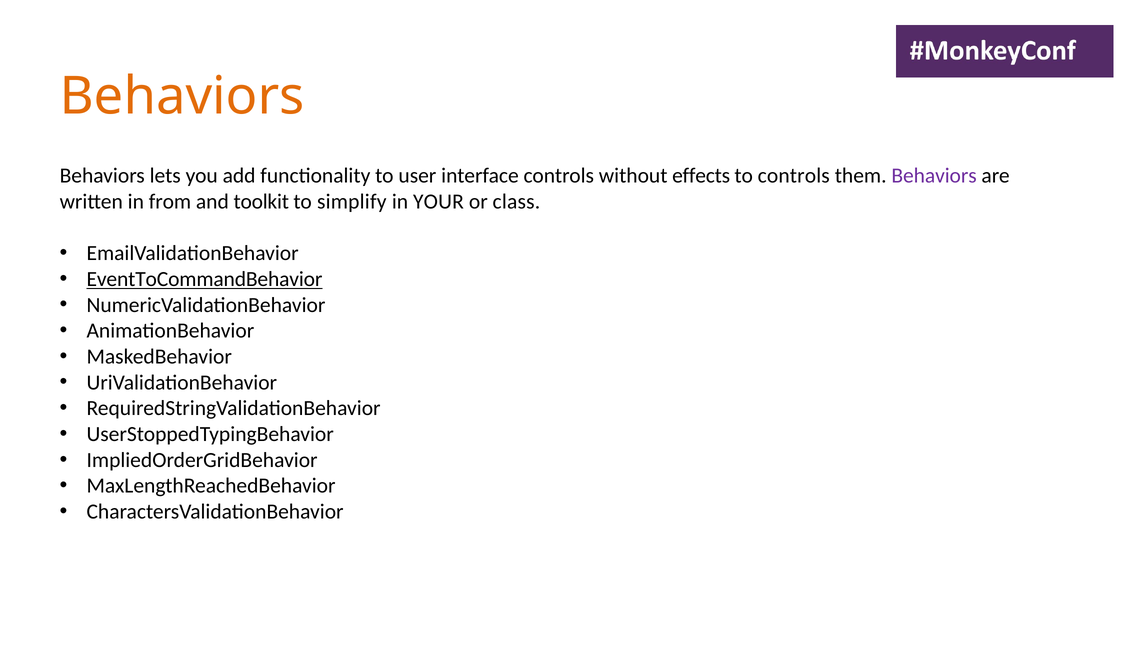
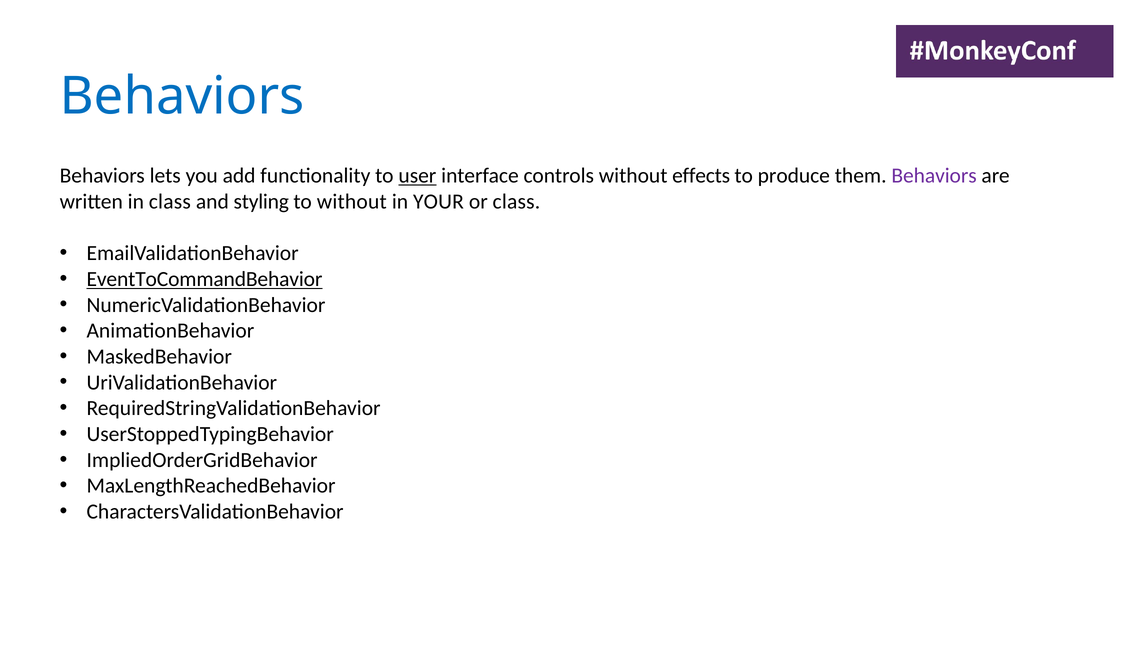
Behaviors colour: orange -> blue (182, 96)
user underline: none -> present (417, 176)
to controls: controls -> produce (794, 176)
in from: from -> class (170, 202)
toolkit: toolkit -> styling (261, 202)
to simplify: simplify -> without (352, 202)
